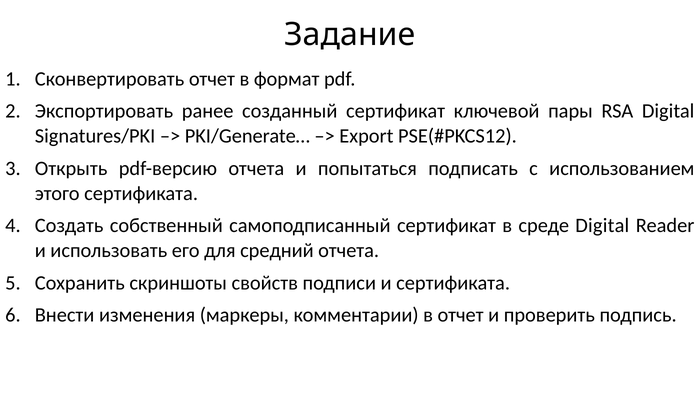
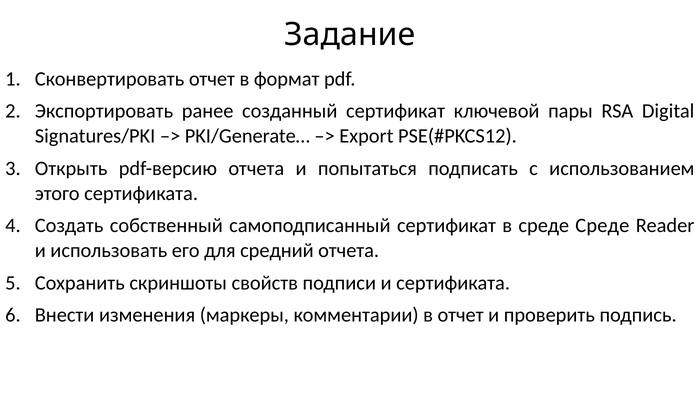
среде Digital: Digital -> Среде (602, 225)
